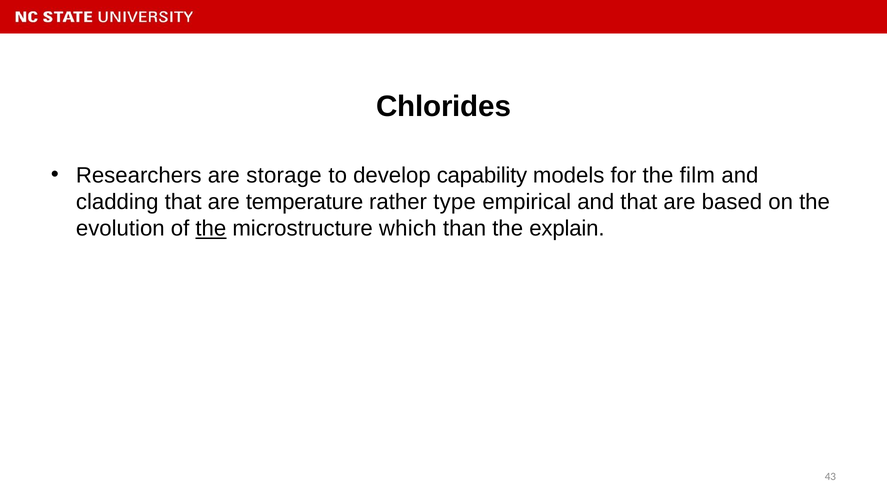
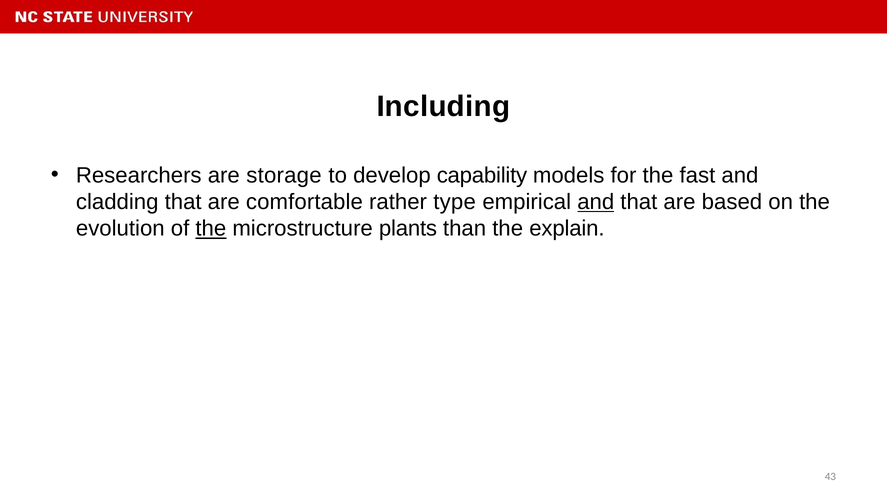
Chlorides: Chlorides -> Including (443, 106)
film: film -> fast (697, 175)
temperature: temperature -> comfortable (304, 202)
and underline: none -> present (596, 202)
which: which -> plants (408, 229)
